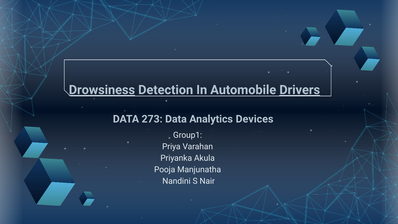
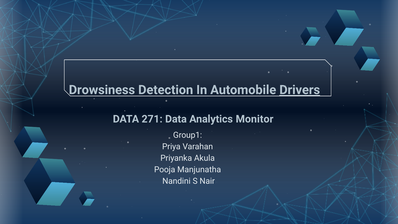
Drowsiness underline: present -> none (102, 90)
273: 273 -> 271 (152, 119)
Devices: Devices -> Monitor (255, 119)
